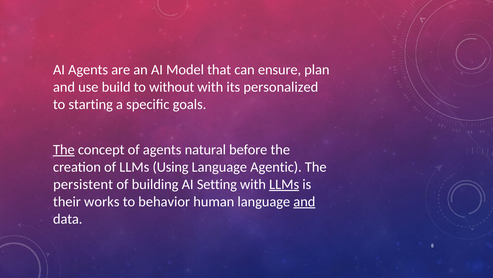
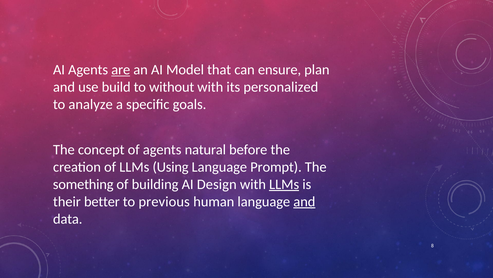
are underline: none -> present (121, 70)
starting: starting -> analyze (91, 104)
The underline: present -> none (64, 149)
Agentic: Agentic -> Prompt (276, 167)
persistent: persistent -> something (83, 184)
Setting: Setting -> Design (217, 184)
works: works -> better (102, 201)
behavior: behavior -> previous (164, 201)
